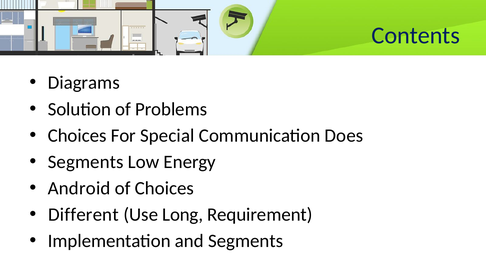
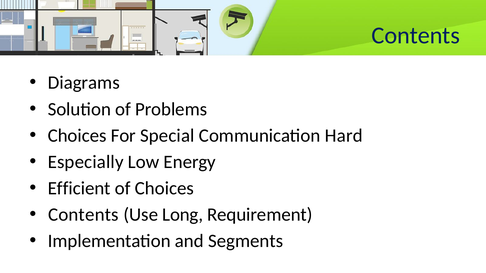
Does: Does -> Hard (344, 136)
Segments: Segments -> Especially (86, 162)
Android: Android -> Efficient (79, 189)
Different: Different -> Contents (83, 215)
